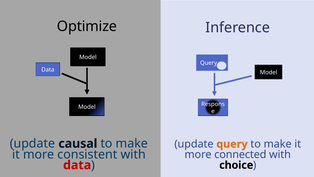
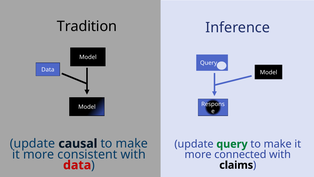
Optimize: Optimize -> Tradition (87, 26)
query colour: orange -> green (232, 144)
choice: choice -> claims (236, 165)
